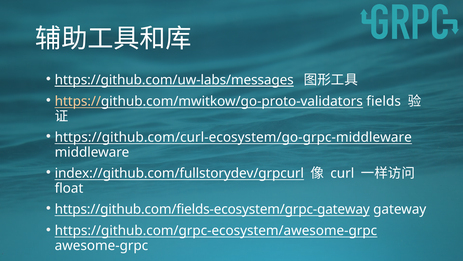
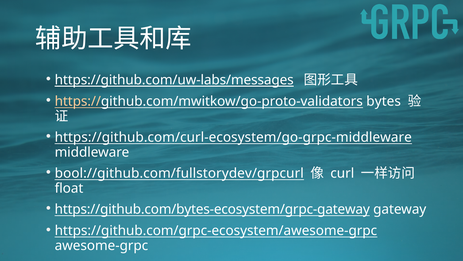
fields: fields -> bytes (384, 101)
index://github.com/fullstorydev/grpcurl: index://github.com/fullstorydev/grpcurl -> bool://github.com/fullstorydev/grpcurl (179, 173)
https://github.com/fields-ecosystem/grpc-gateway: https://github.com/fields-ecosystem/grpc-gateway -> https://github.com/bytes-ecosystem/grpc-gateway (212, 209)
